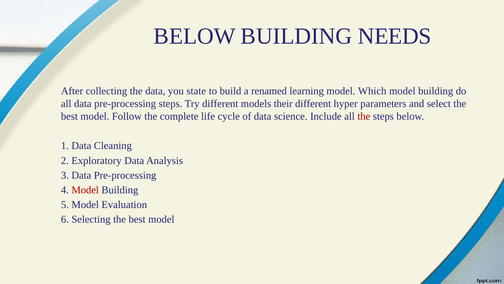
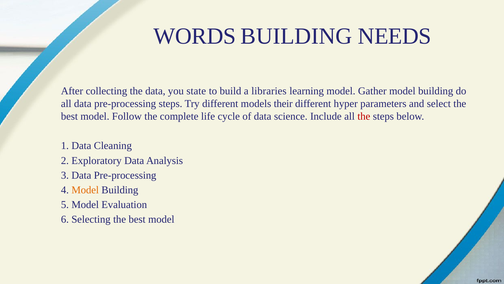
BELOW: BELOW -> WORDS (195, 36)
renamed: renamed -> libraries (269, 91)
Which: Which -> Gather (372, 91)
Model colour: red -> orange (85, 190)
